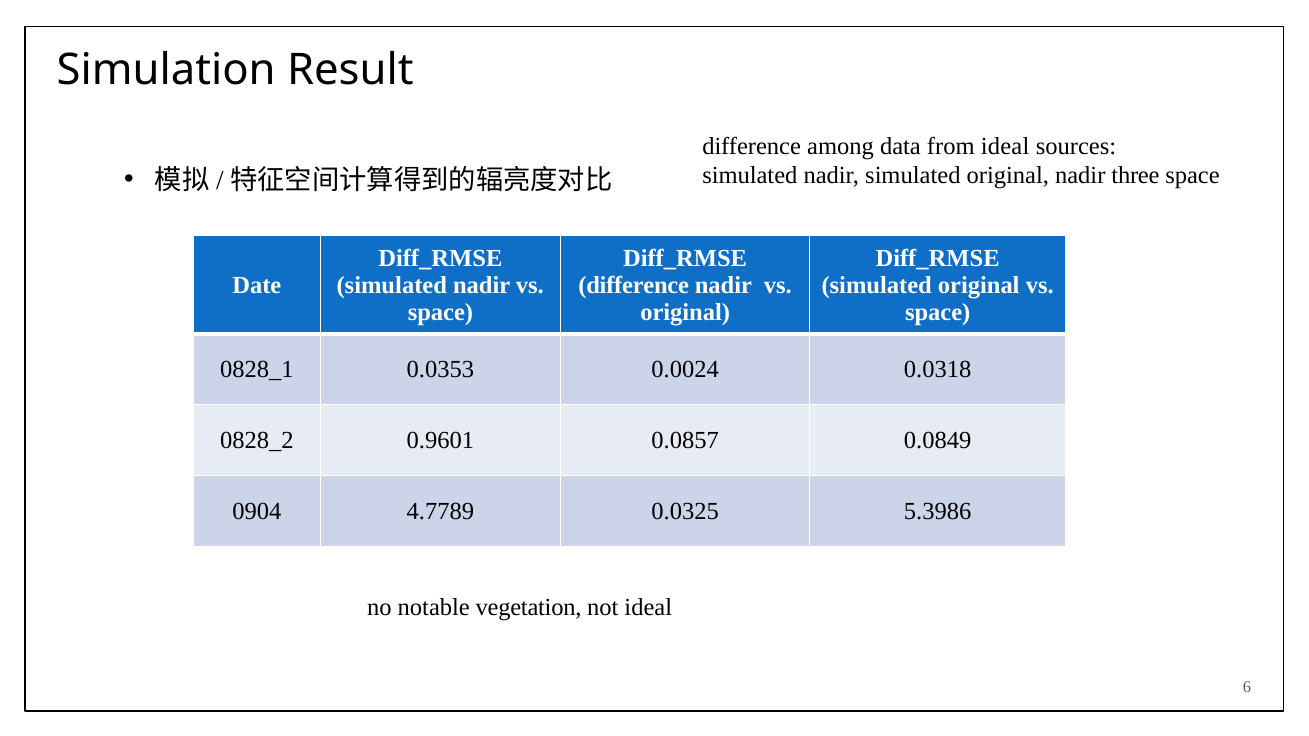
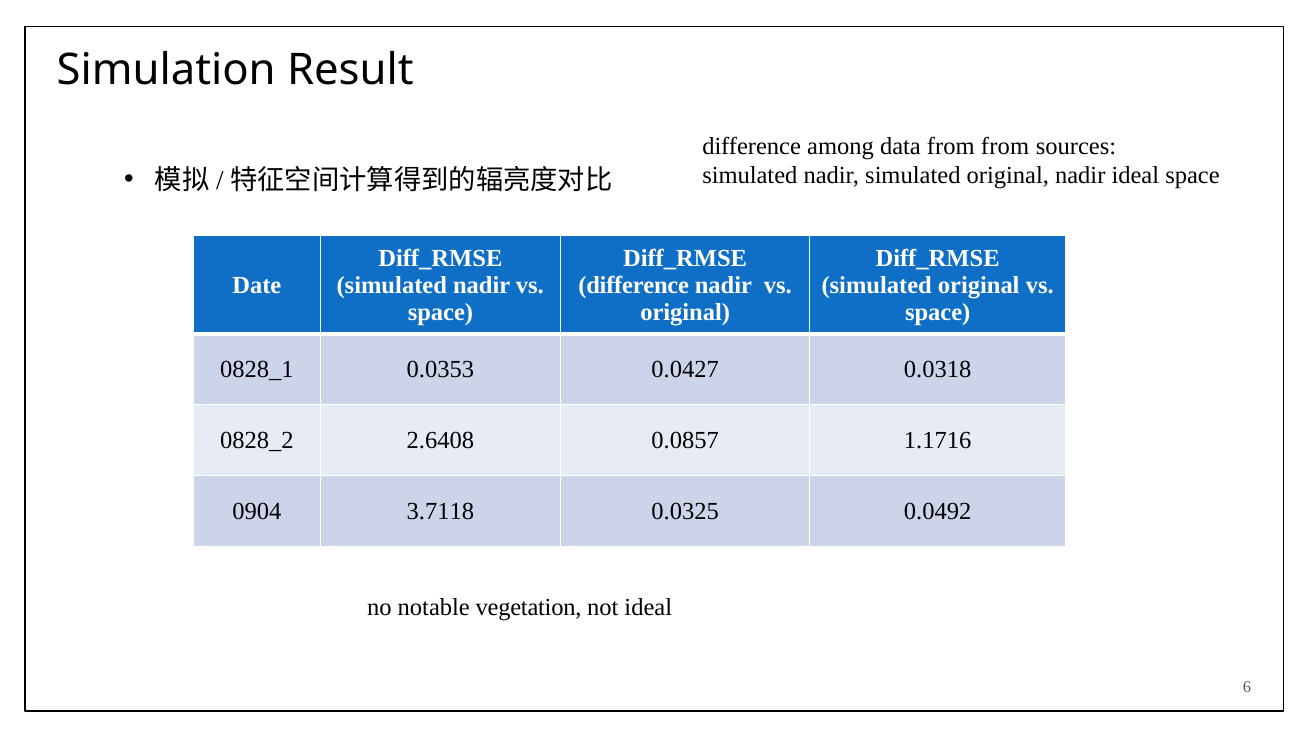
from ideal: ideal -> from (1005, 146)
nadir three: three -> ideal (1135, 176)
0.0024: 0.0024 -> 0.0427 (685, 370)
0.9601: 0.9601 -> 2.6408 (440, 440)
0.0849: 0.0849 -> 1.1716 (938, 440)
4.7789: 4.7789 -> 3.7118 (440, 511)
5.3986: 5.3986 -> 0.0492 (938, 511)
